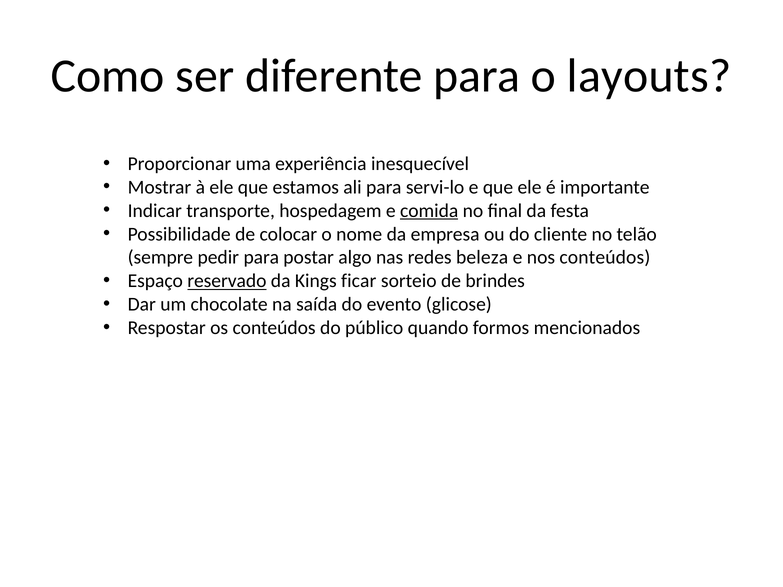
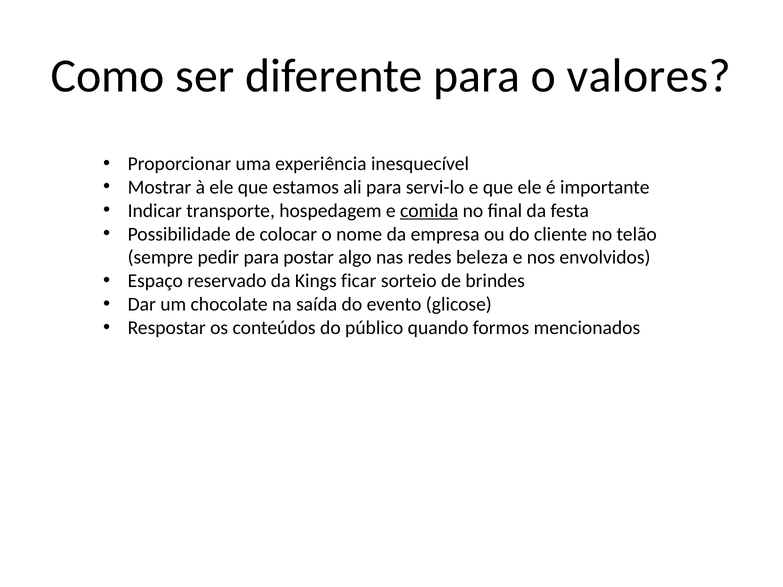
layouts: layouts -> valores (649, 76)
nos conteúdos: conteúdos -> envolvidos (605, 258)
reservado underline: present -> none (227, 281)
